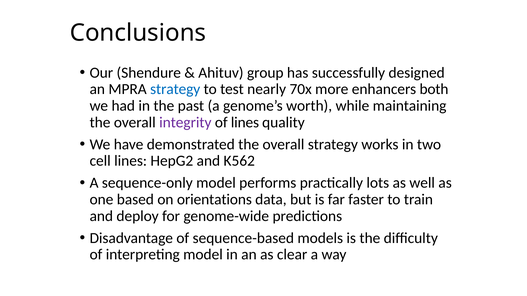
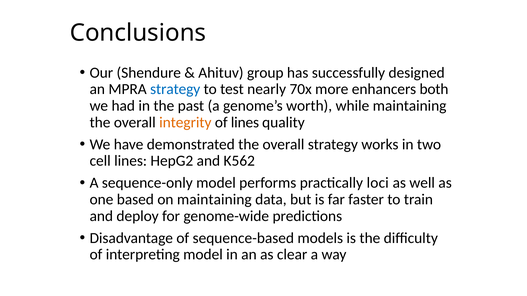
integrity colour: purple -> orange (185, 122)
lots: lots -> loci (378, 183)
on orientations: orientations -> maintaining (214, 200)
